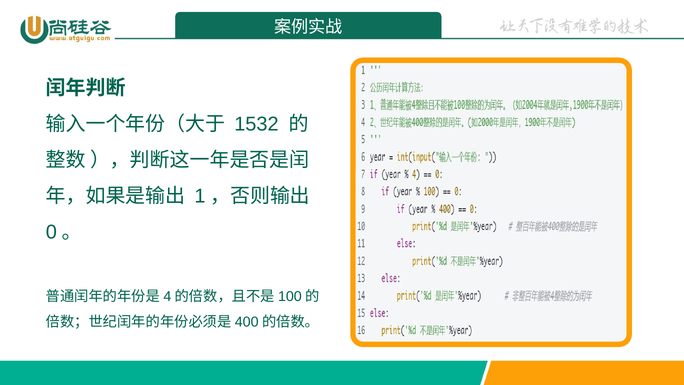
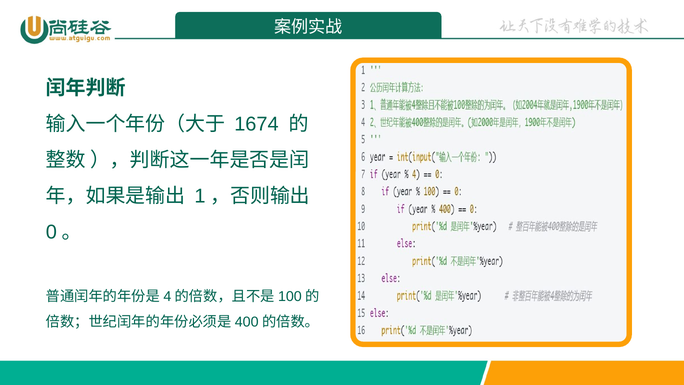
1532: 1532 -> 1674 (256, 124)
